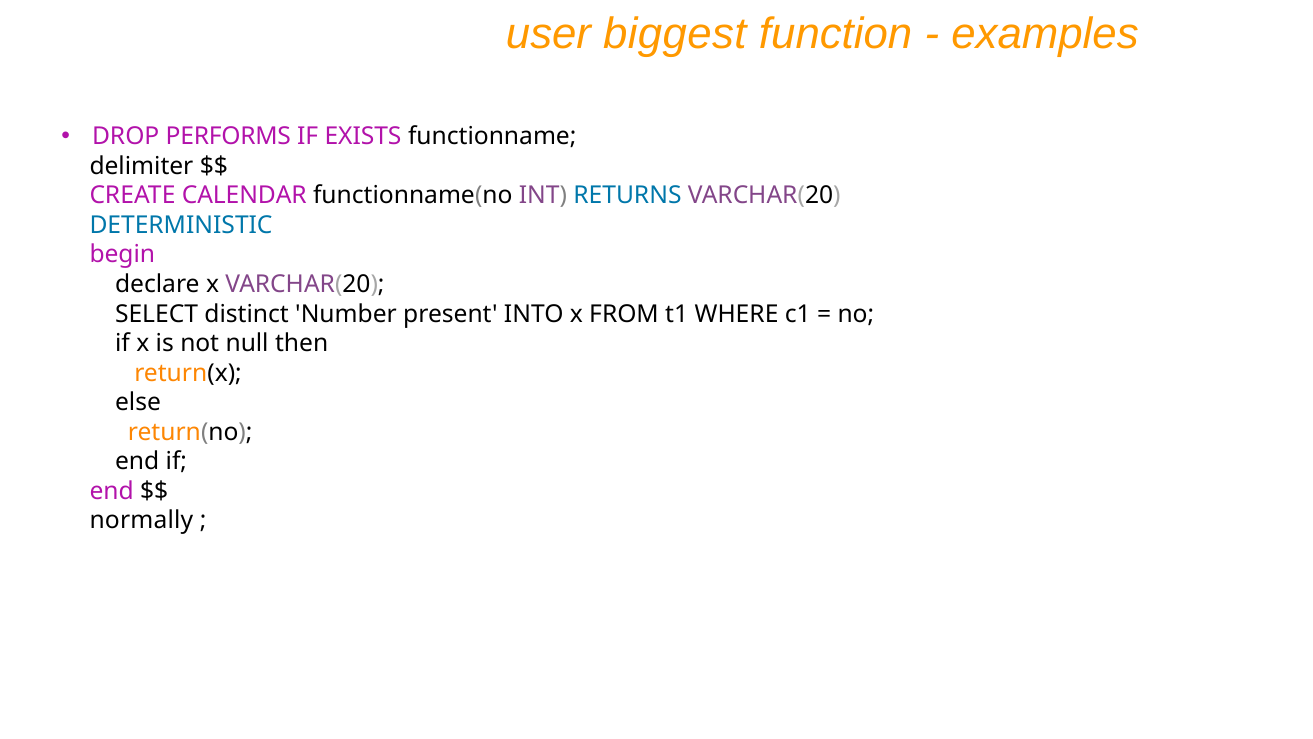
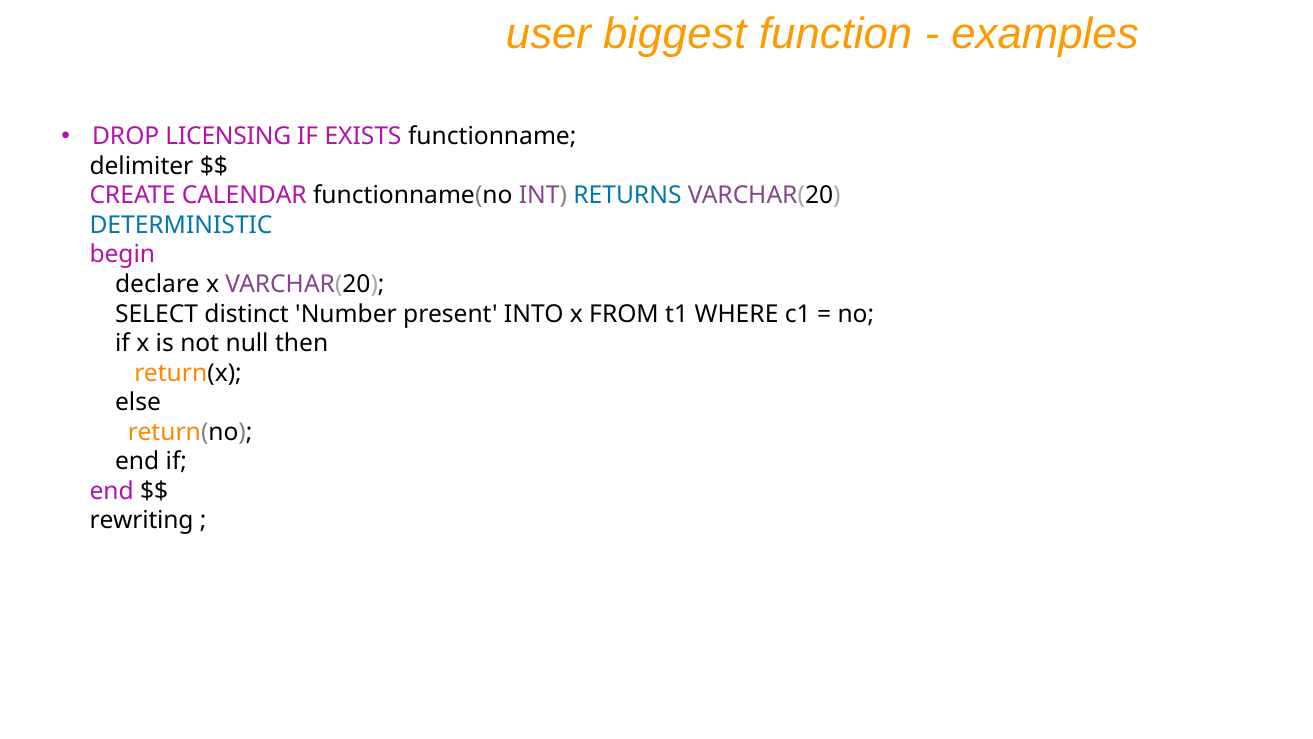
PERFORMS: PERFORMS -> LICENSING (228, 136)
normally: normally -> rewriting (142, 520)
